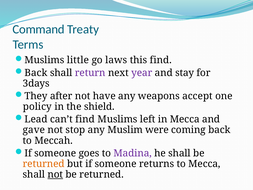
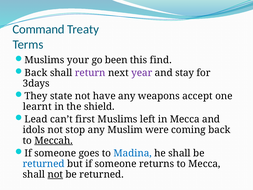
little: little -> your (78, 60)
laws: laws -> been (116, 60)
after: after -> state (61, 96)
policy: policy -> learnt (37, 107)
can’t find: find -> first (85, 119)
gave: gave -> idols (34, 130)
Meccah underline: none -> present (54, 140)
Madina colour: purple -> blue (133, 153)
returned colour: orange -> blue (44, 164)
